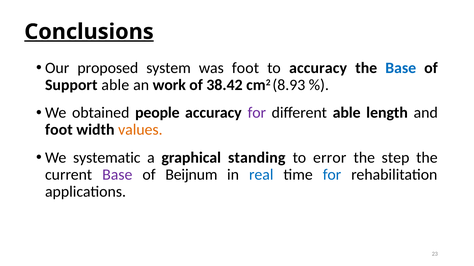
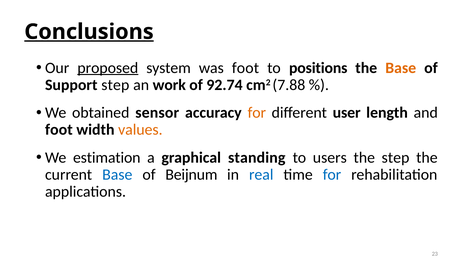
proposed underline: none -> present (108, 68)
to accuracy: accuracy -> positions (318, 68)
Base colour: blue -> orange (401, 68)
Support able: able -> step (115, 85)
38.42: 38.42 -> 92.74 (225, 85)
8.93: 8.93 -> 7.88 (289, 85)
people: people -> sensor (157, 113)
for colour: purple -> orange (257, 113)
different able: able -> user (347, 113)
systematic: systematic -> estimation (107, 158)
error: error -> users (330, 158)
Base colour: purple -> blue (117, 175)
